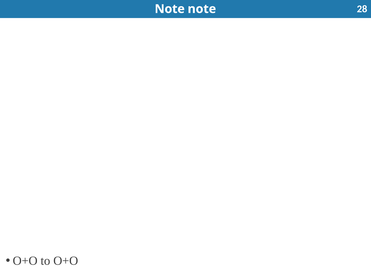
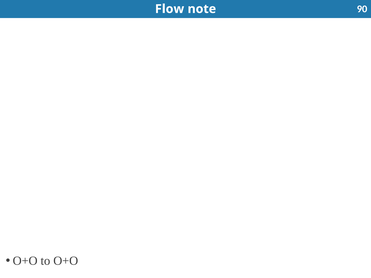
Note: Note -> Flow (170, 9)
28: 28 -> 90 (362, 9)
